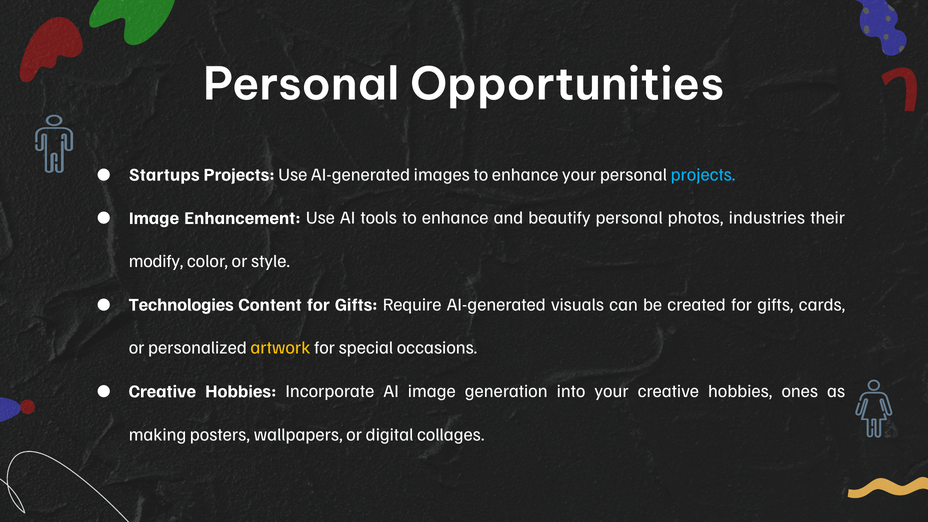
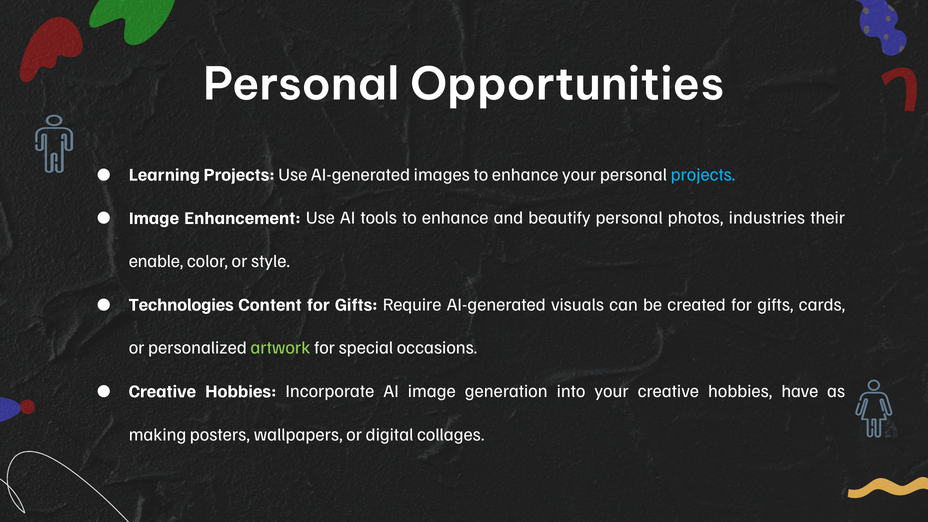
Startups: Startups -> Learning (164, 175)
modify: modify -> enable (156, 261)
artwork colour: yellow -> light green (280, 348)
ones: ones -> have (800, 391)
